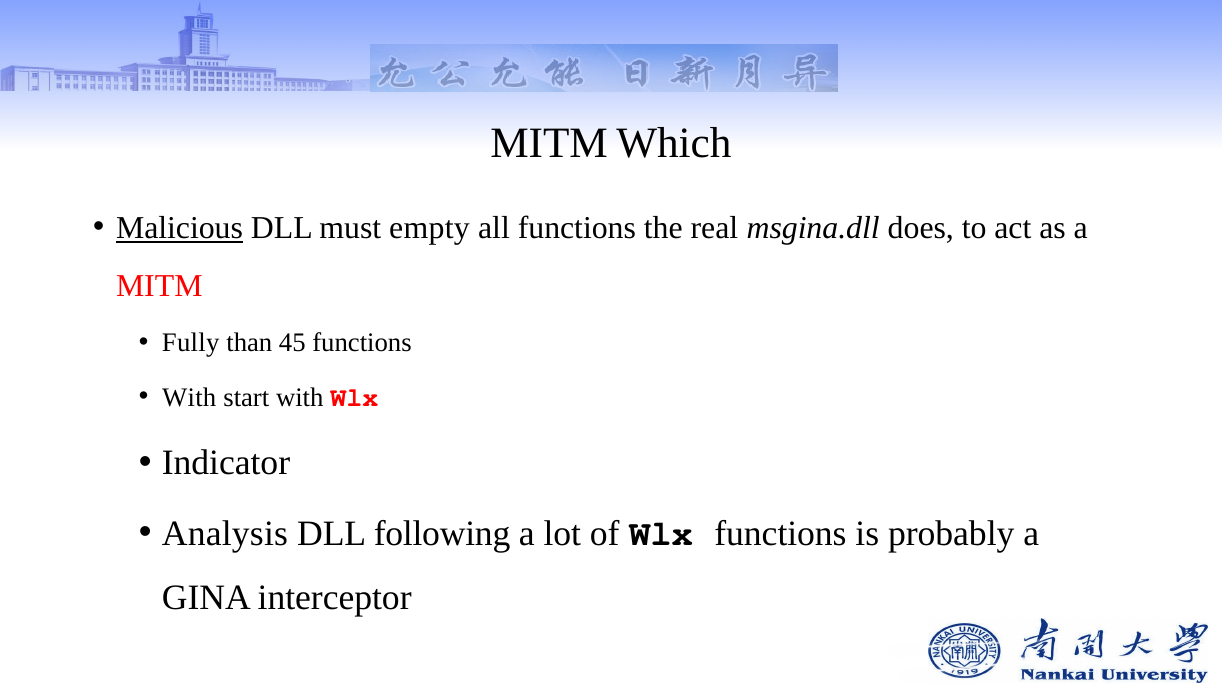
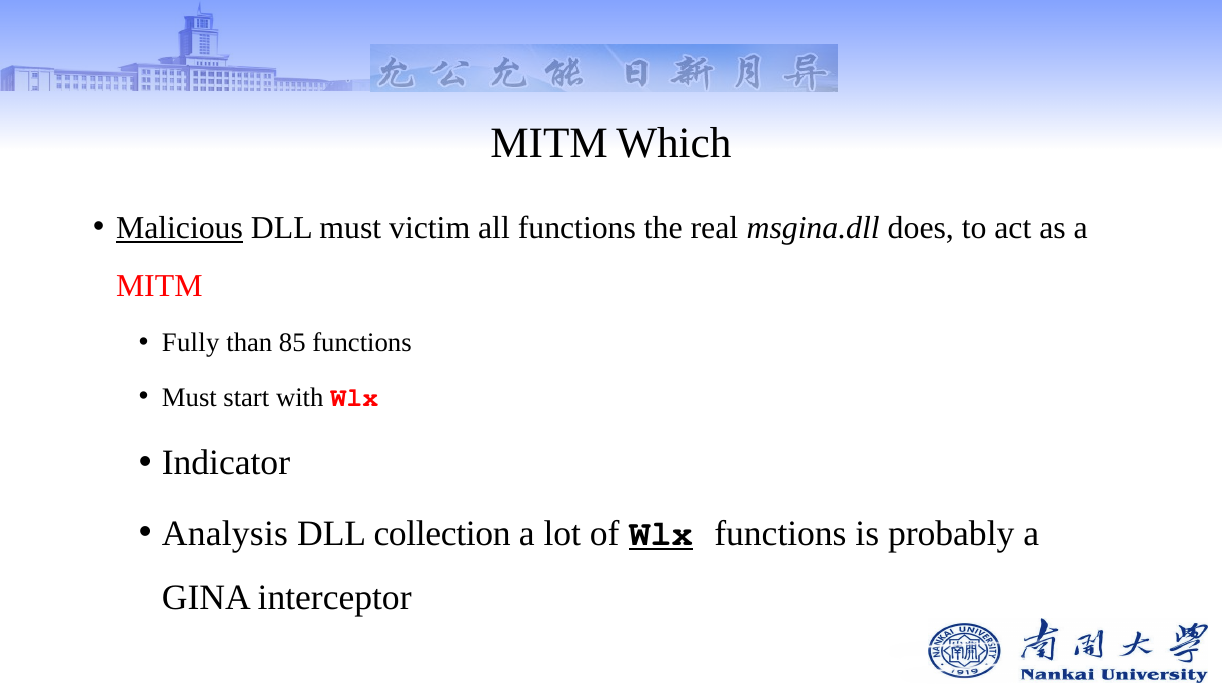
empty: empty -> victim (430, 228)
45: 45 -> 85 (292, 342)
With: With -> Must (189, 397)
following: following -> collection (442, 533)
Wlx underline: none -> present (661, 533)
